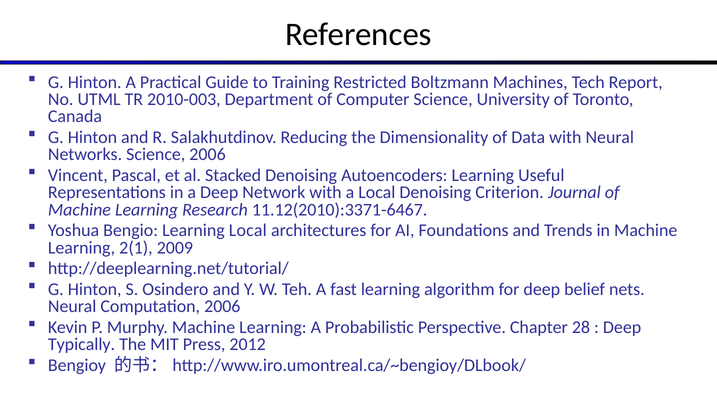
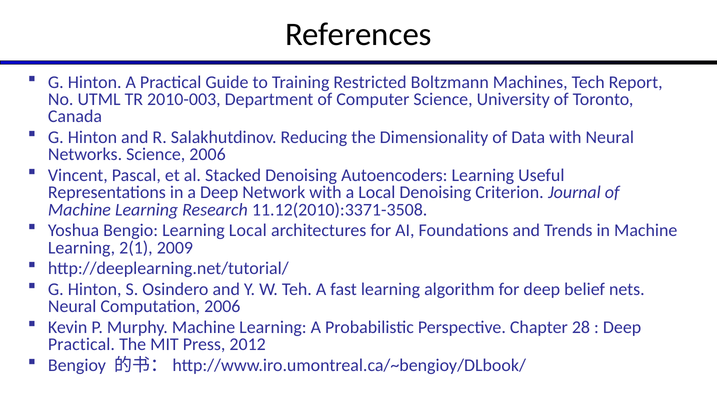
11.12(2010):3371-6467: 11.12(2010):3371-6467 -> 11.12(2010):3371-3508 (340, 210)
Typically: Typically -> Practical (81, 345)
